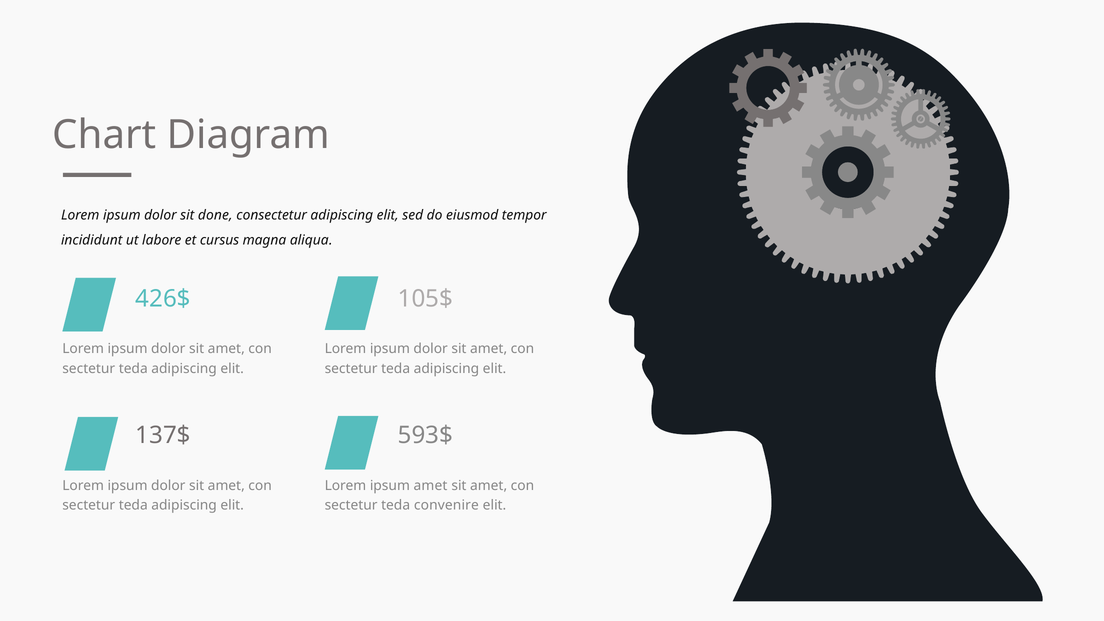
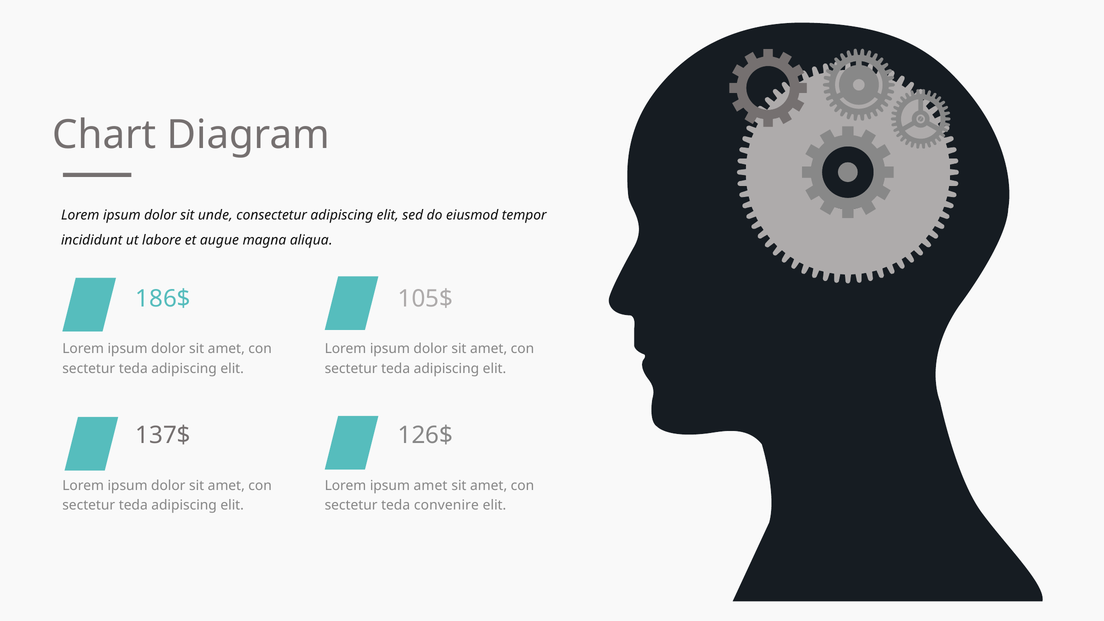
done: done -> unde (215, 215)
cursus: cursus -> augue (219, 240)
426$: 426$ -> 186$ (163, 299)
593$: 593$ -> 126$ (425, 435)
